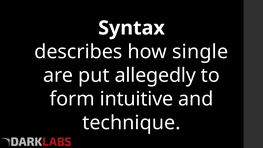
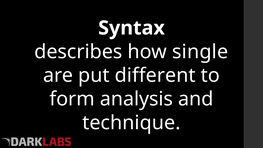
allegedly: allegedly -> different (155, 75)
intuitive: intuitive -> analysis (136, 99)
